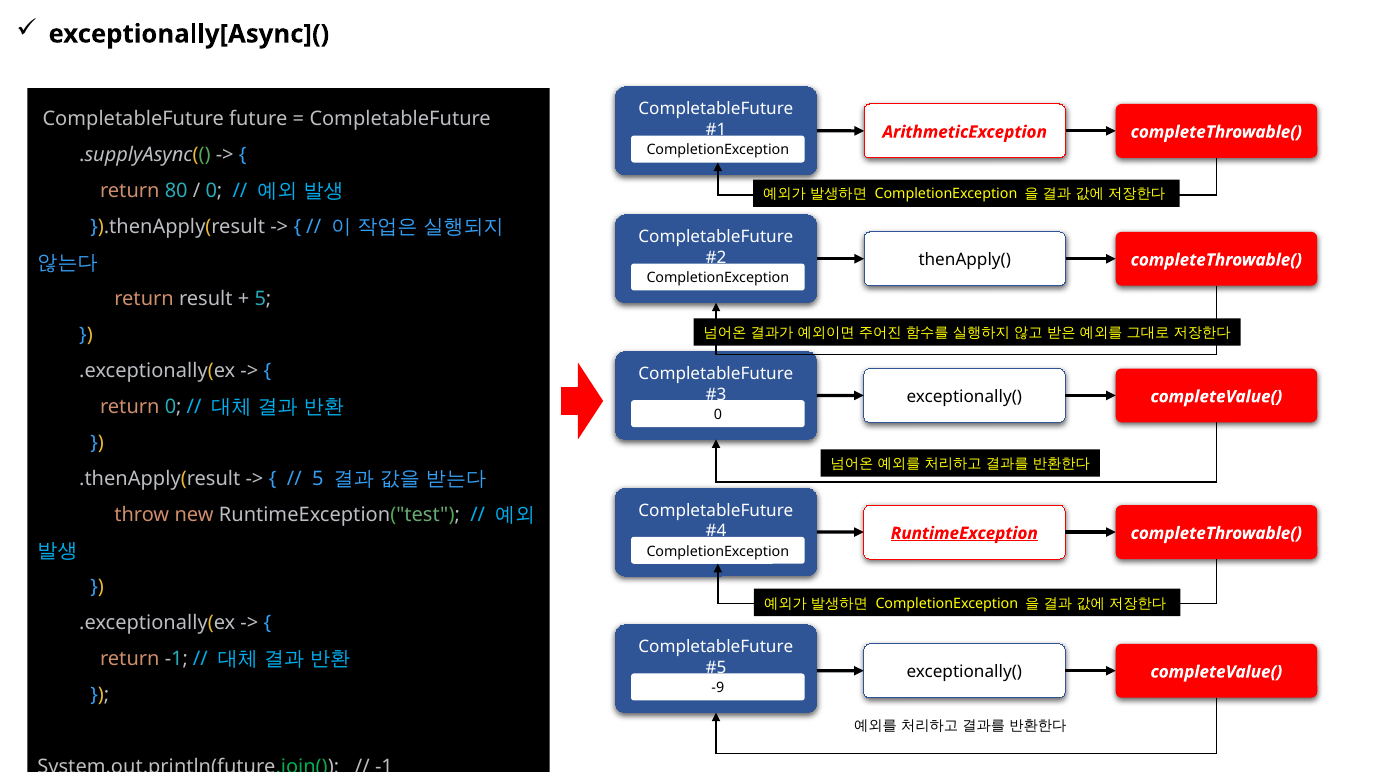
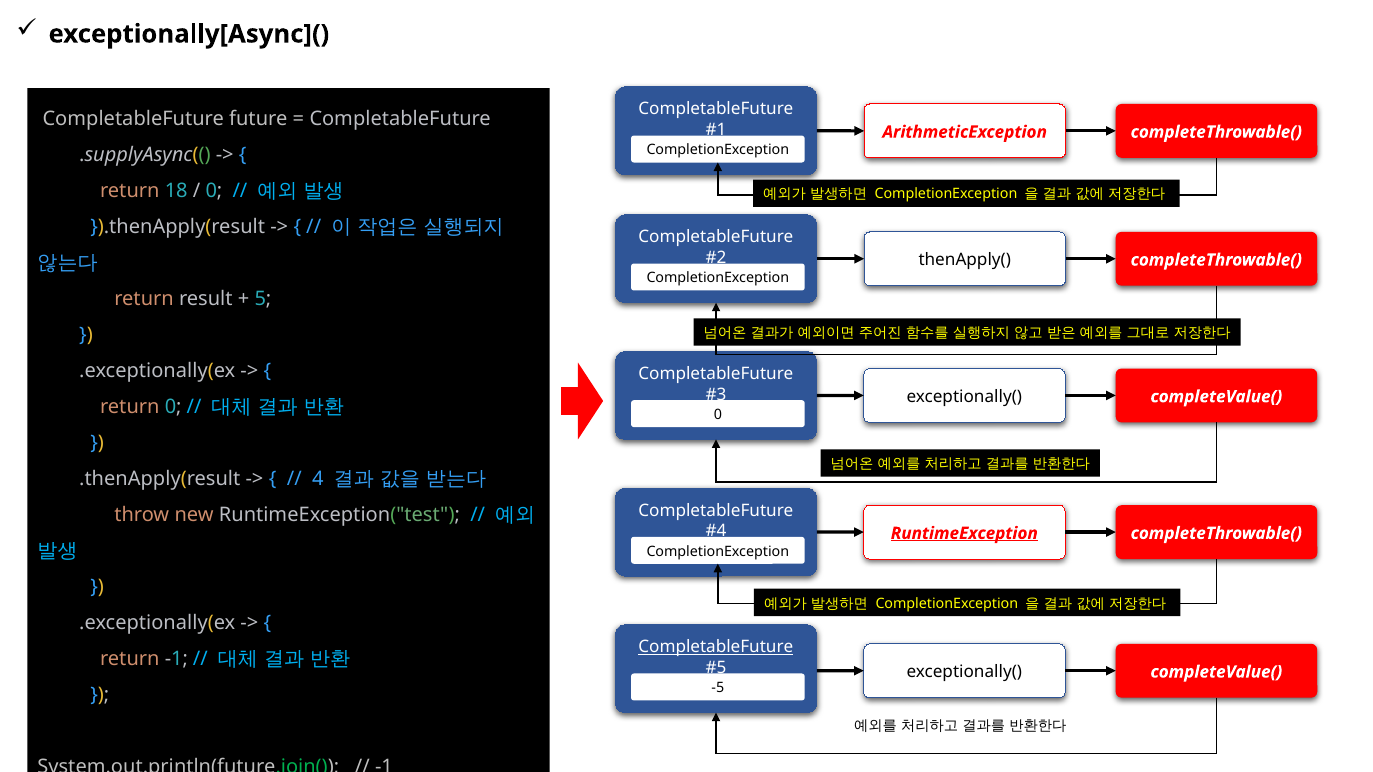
80: 80 -> 18 (176, 191)
5: 5 -> 4 (318, 479)
CompletableFuture underline: none -> present (716, 647)
-9: -9 -> -5 (718, 688)
